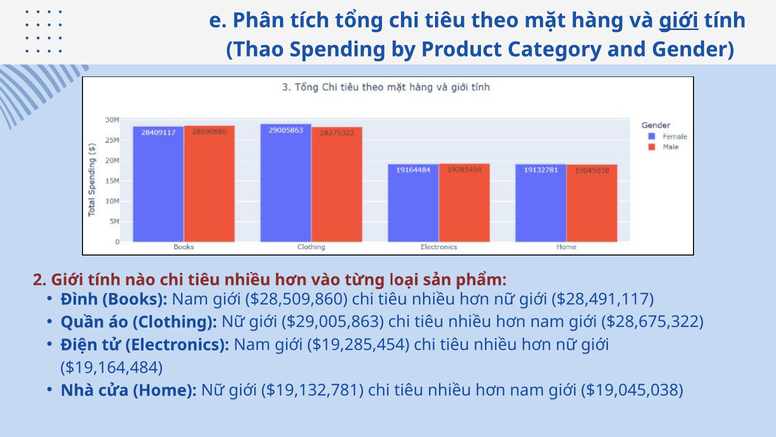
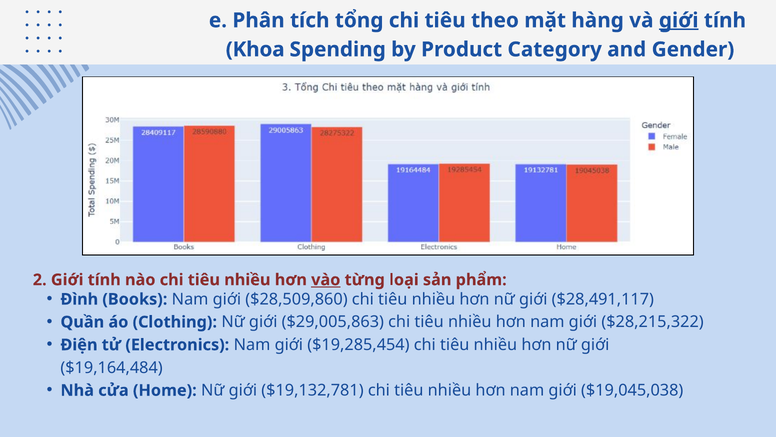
Thao: Thao -> Khoa (255, 49)
vào underline: none -> present (326, 280)
$28,675,322: $28,675,322 -> $28,215,322 (653, 322)
